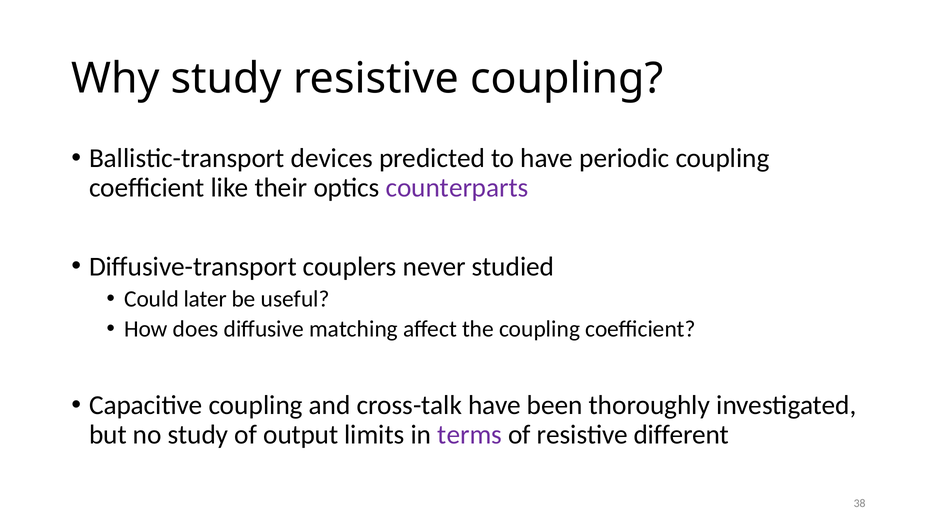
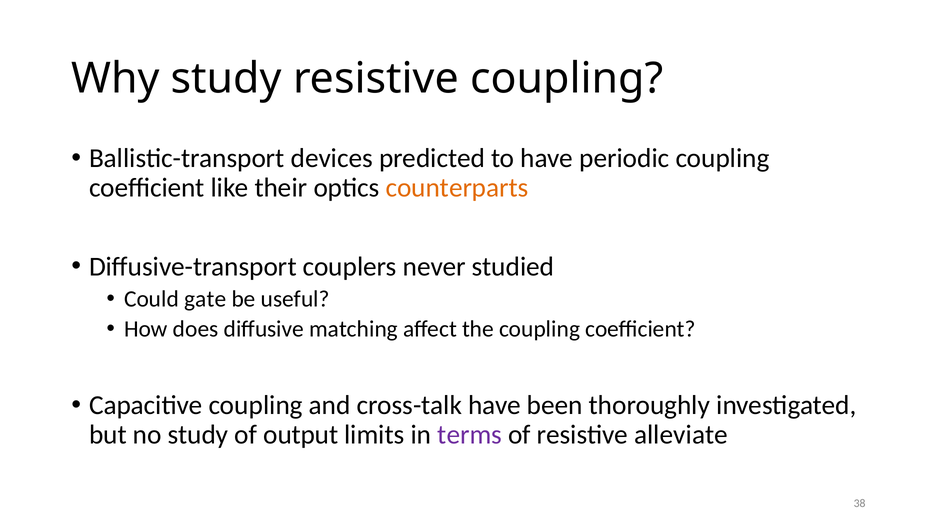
counterparts colour: purple -> orange (457, 188)
later: later -> gate (205, 299)
different: different -> alleviate (681, 435)
